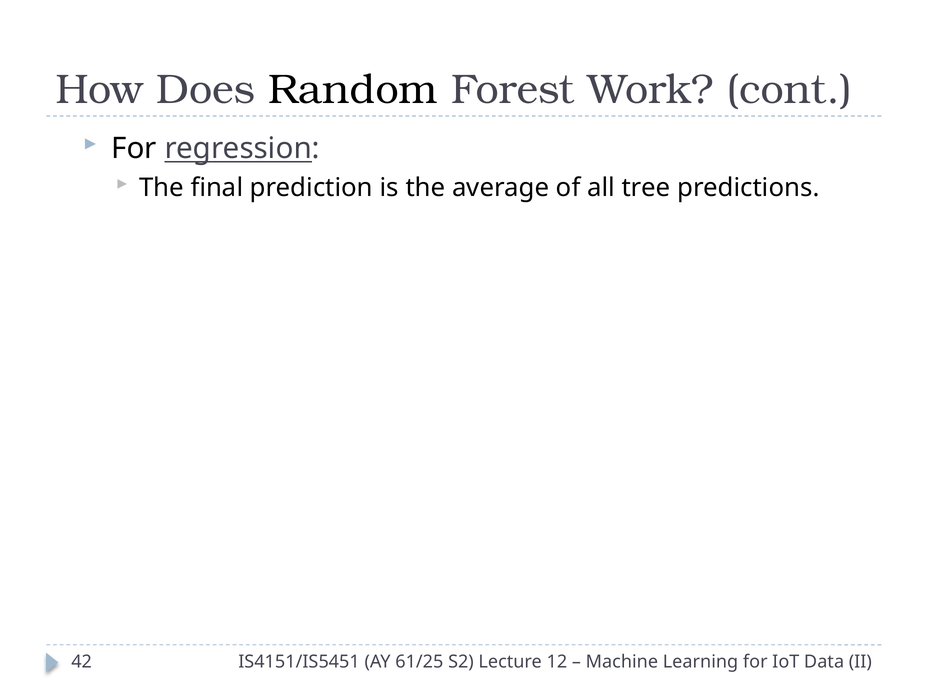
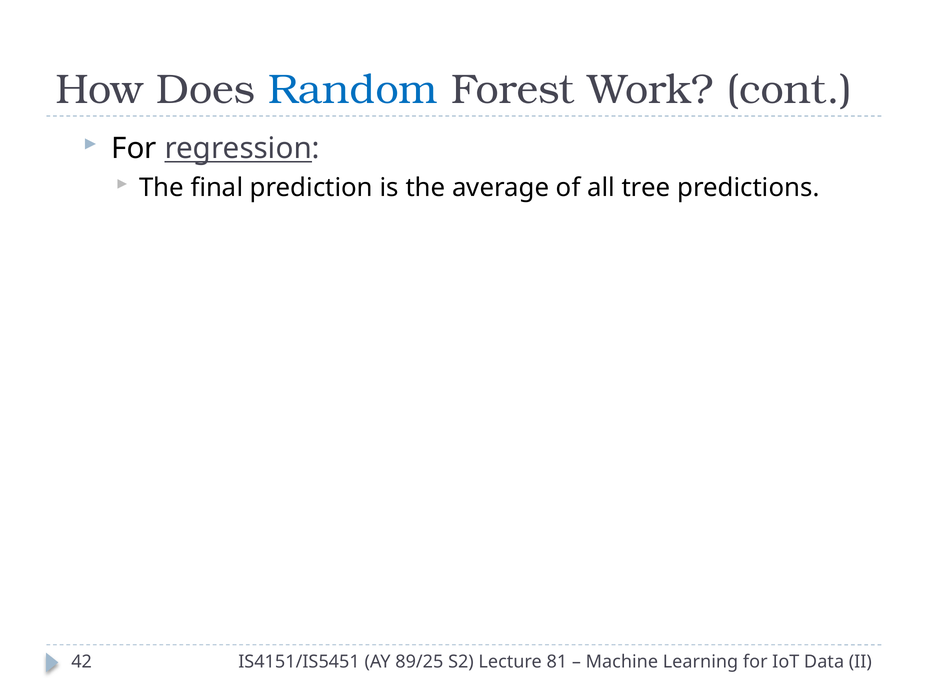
Random colour: black -> blue (353, 90)
61/25: 61/25 -> 89/25 (419, 662)
12: 12 -> 81 (557, 662)
